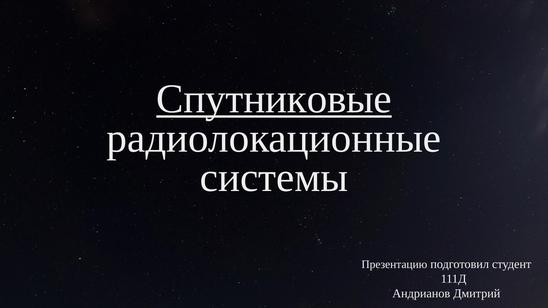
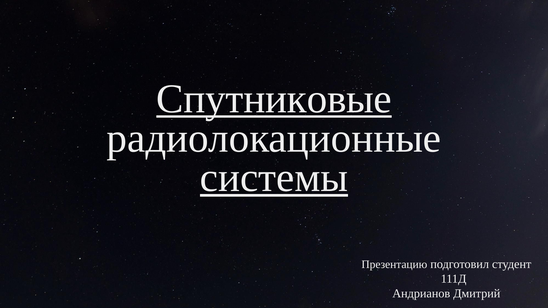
системы underline: none -> present (274, 178)
